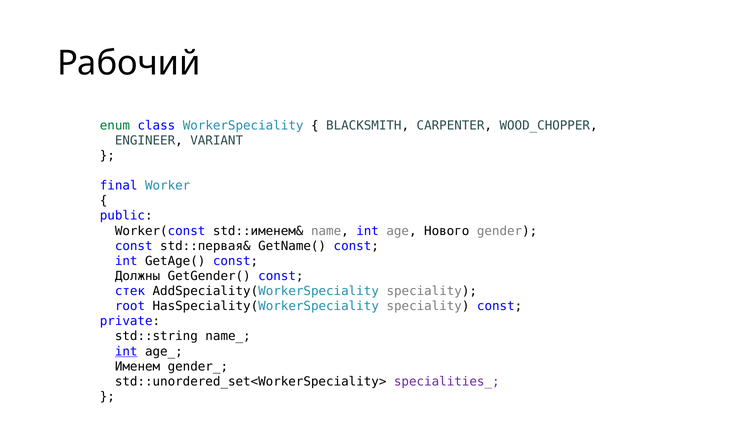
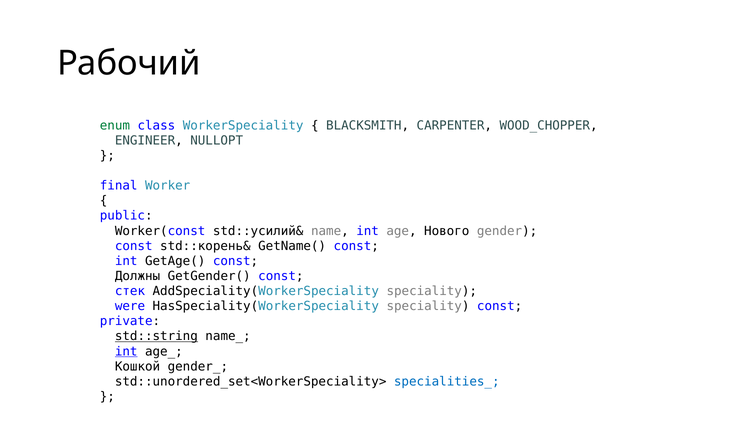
VARIANT: VARIANT -> NULLOPT (217, 141)
std::именем&: std::именем& -> std::усилий& (258, 231)
std::первая&: std::первая& -> std::корень& (205, 246)
root: root -> were (130, 306)
std::string underline: none -> present (156, 336)
Именем: Именем -> Кошкой (138, 367)
specialities_ colour: purple -> blue (447, 382)
